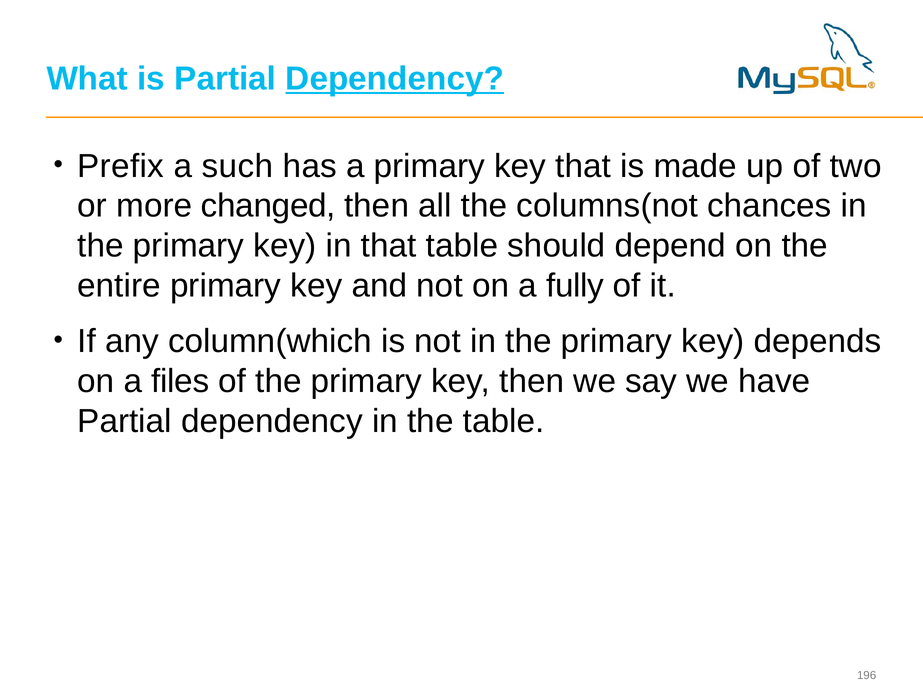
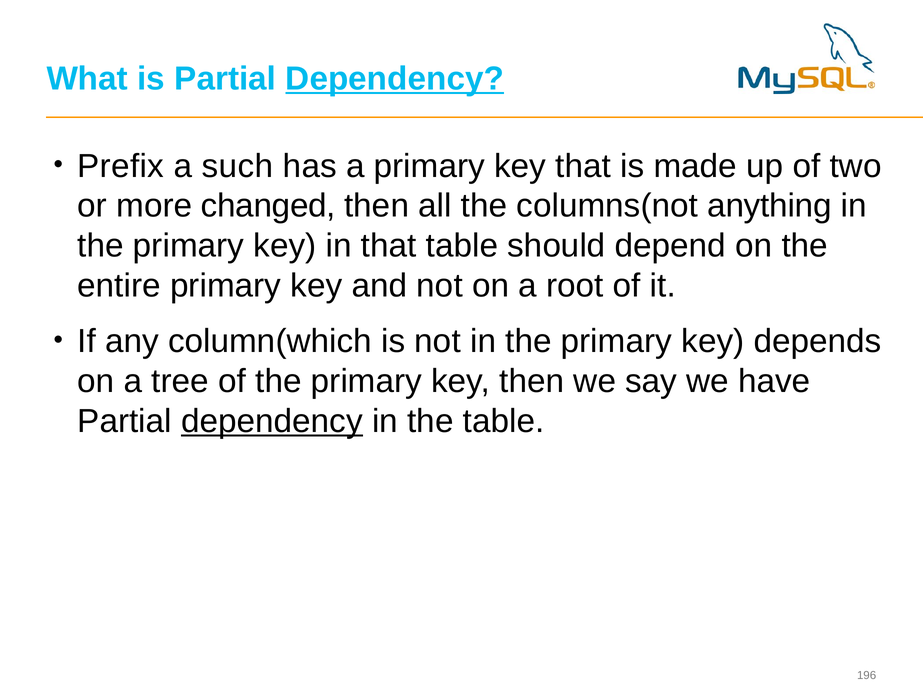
chances: chances -> anything (769, 206)
fully: fully -> root (575, 286)
files: files -> tree (180, 381)
dependency underline: none -> present (272, 421)
